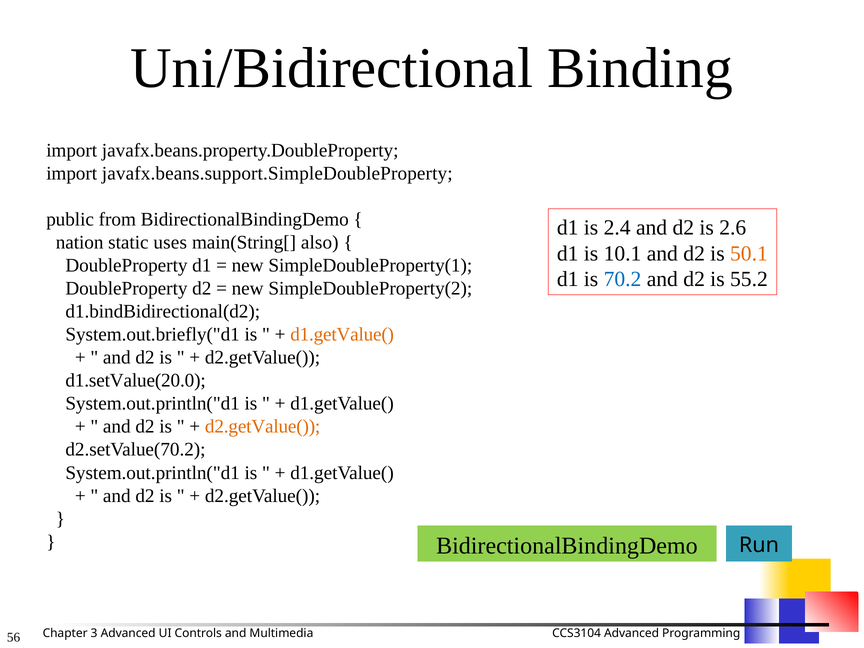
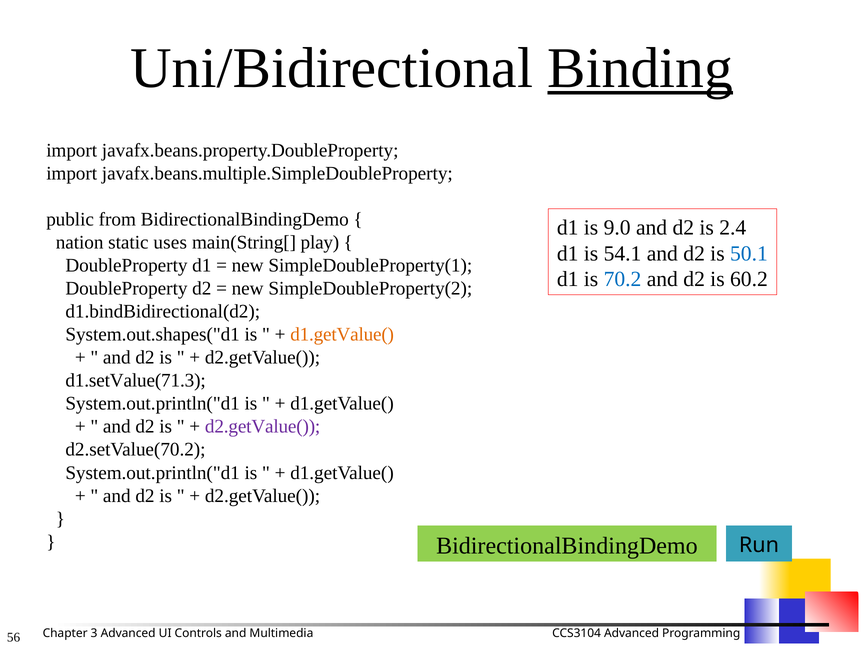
Binding underline: none -> present (640, 68)
javafx.beans.support.SimpleDoubleProperty: javafx.beans.support.SimpleDoubleProperty -> javafx.beans.multiple.SimpleDoubleProperty (277, 173)
2.4: 2.4 -> 9.0 (617, 227)
2.6: 2.6 -> 2.4 (733, 227)
also: also -> play (320, 242)
10.1: 10.1 -> 54.1 (623, 253)
50.1 colour: orange -> blue (749, 253)
55.2: 55.2 -> 60.2 (749, 279)
System.out.briefly("d1: System.out.briefly("d1 -> System.out.shapes("d1 (153, 335)
d1.setValue(20.0: d1.setValue(20.0 -> d1.setValue(71.3 (136, 381)
d2.getValue( colour: orange -> purple (263, 427)
